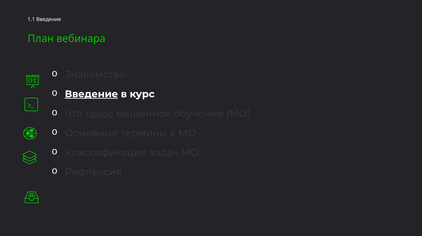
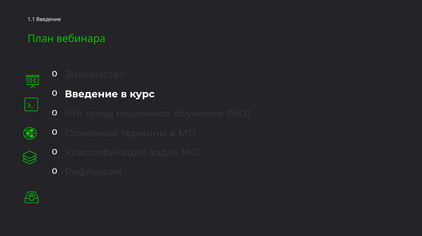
Введение underline: present -> none (91, 94)
